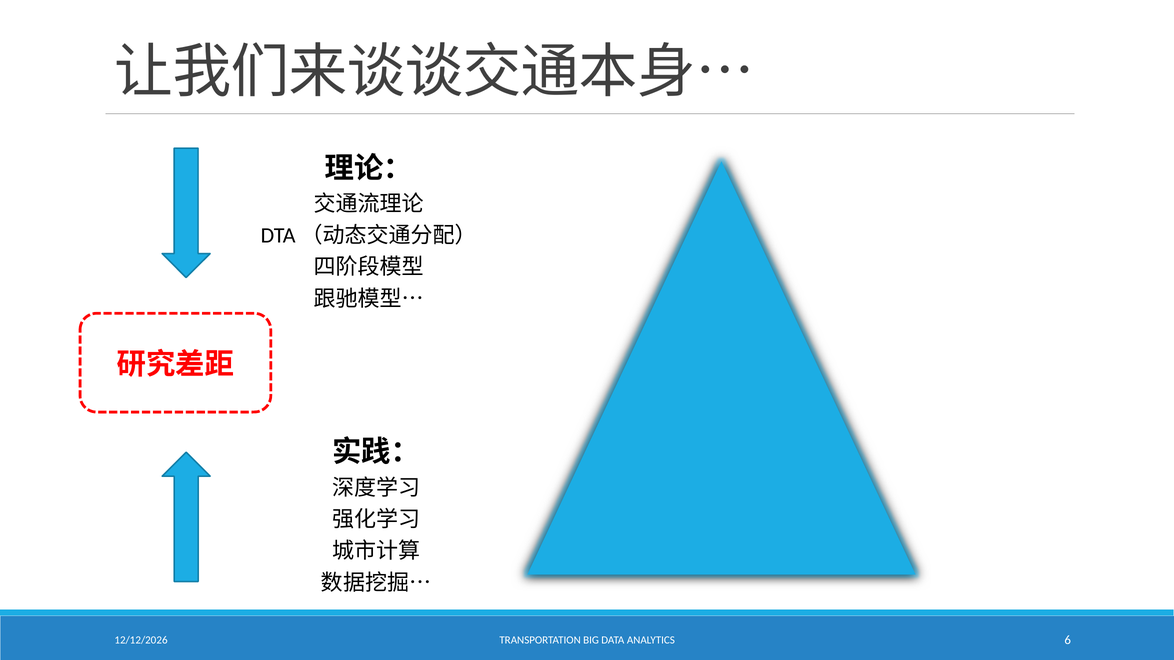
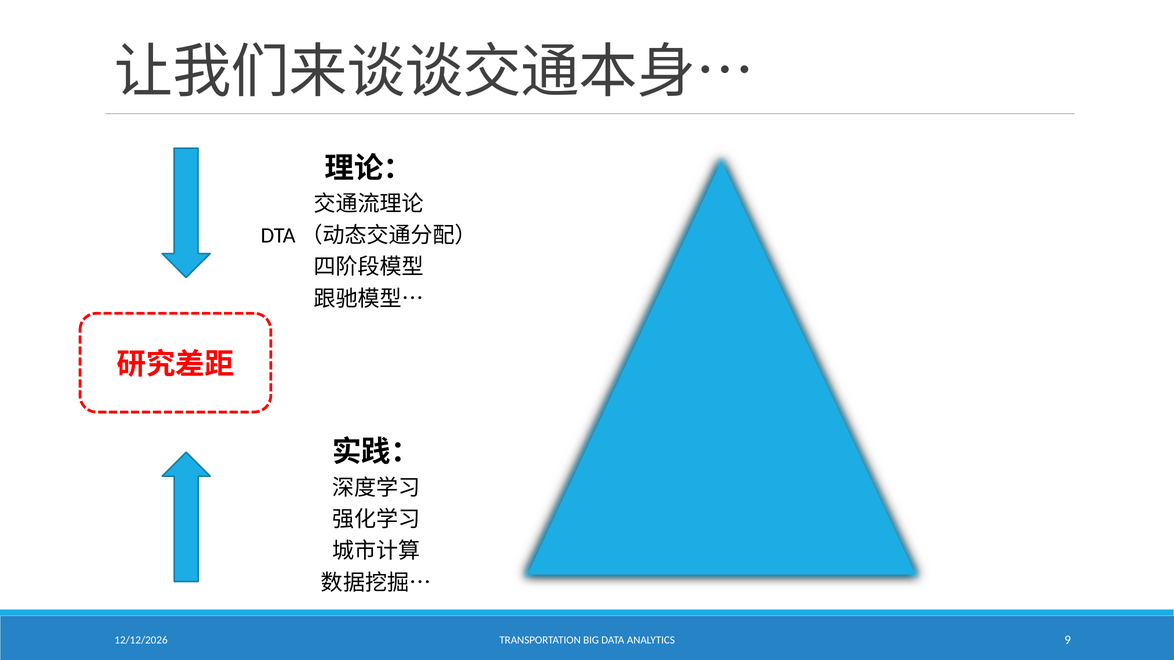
6: 6 -> 9 (1068, 640)
